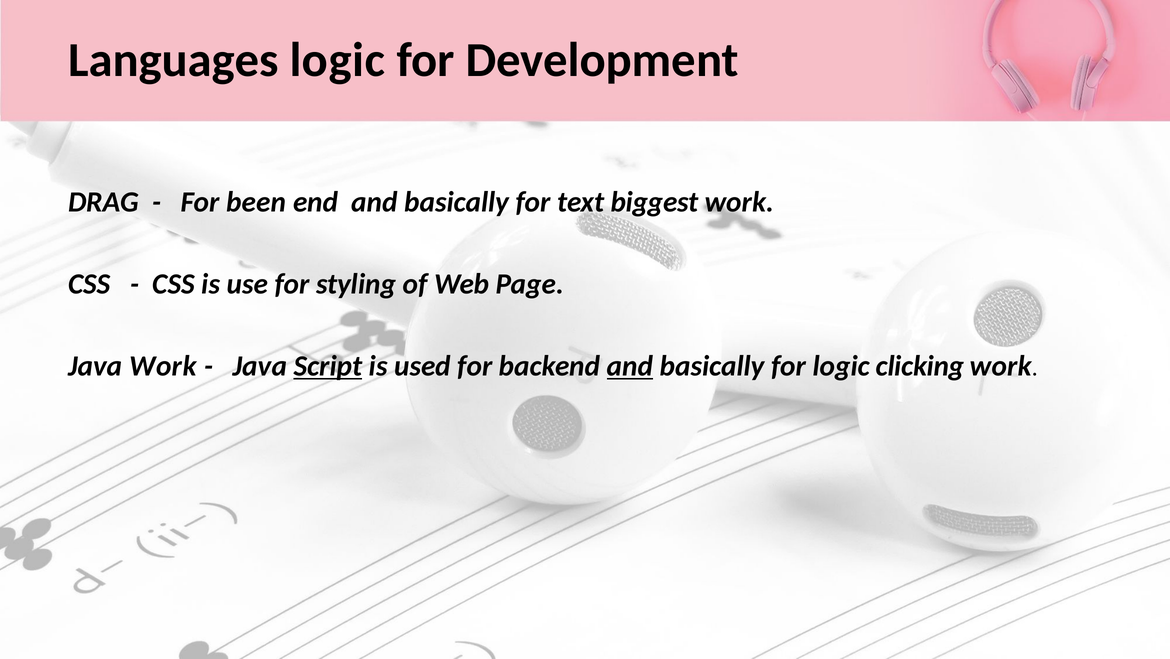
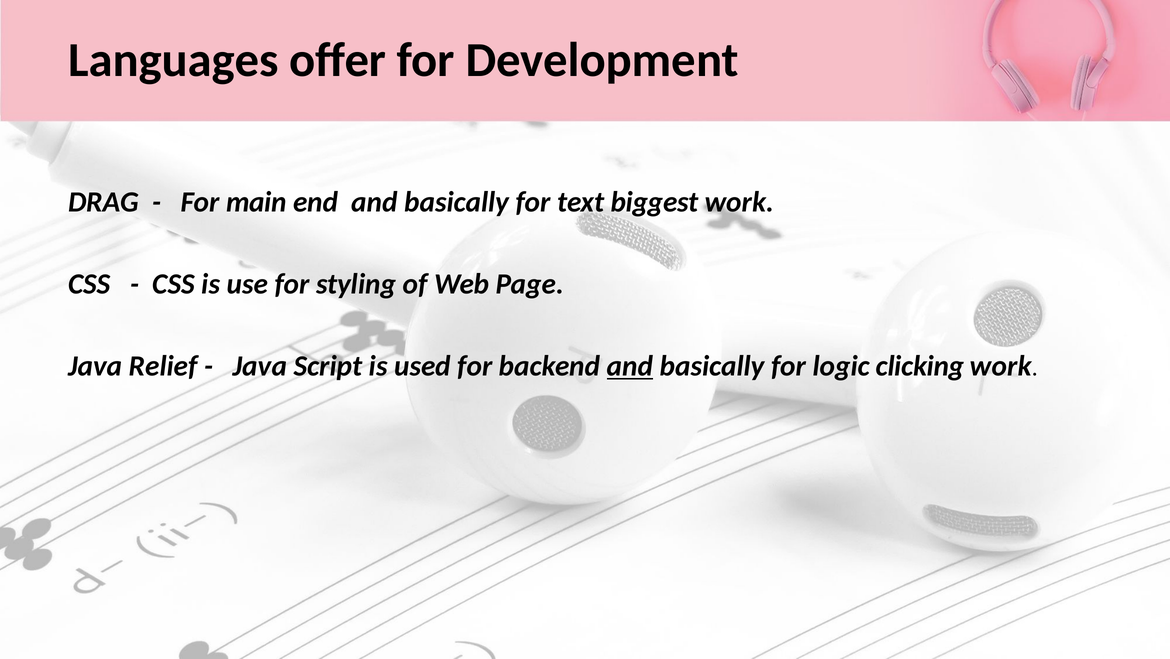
Languages logic: logic -> offer (338, 60)
been: been -> main (256, 202)
Java Work: Work -> Relief (163, 366)
Script underline: present -> none (328, 366)
